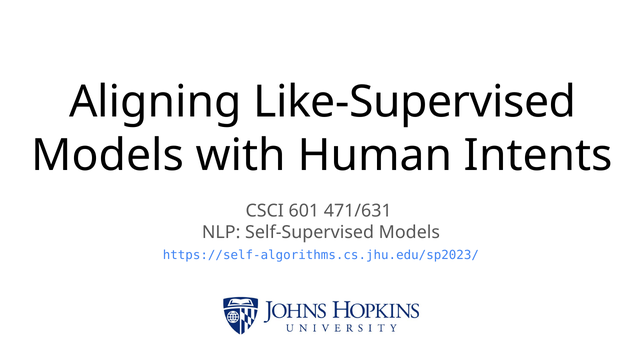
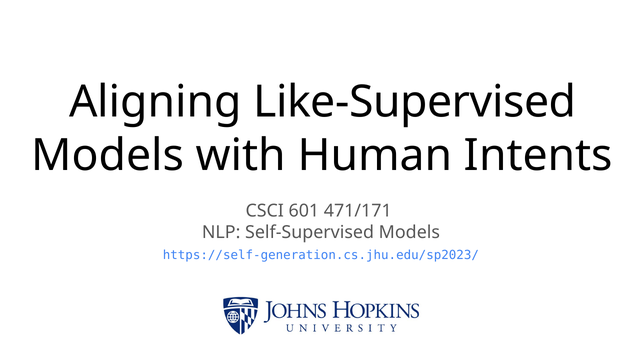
471/631: 471/631 -> 471/171 (358, 211)
https://self-algorithms.cs.jhu.edu/sp2023/: https://self-algorithms.cs.jhu.edu/sp2023/ -> https://self-generation.cs.jhu.edu/sp2023/ (321, 255)
